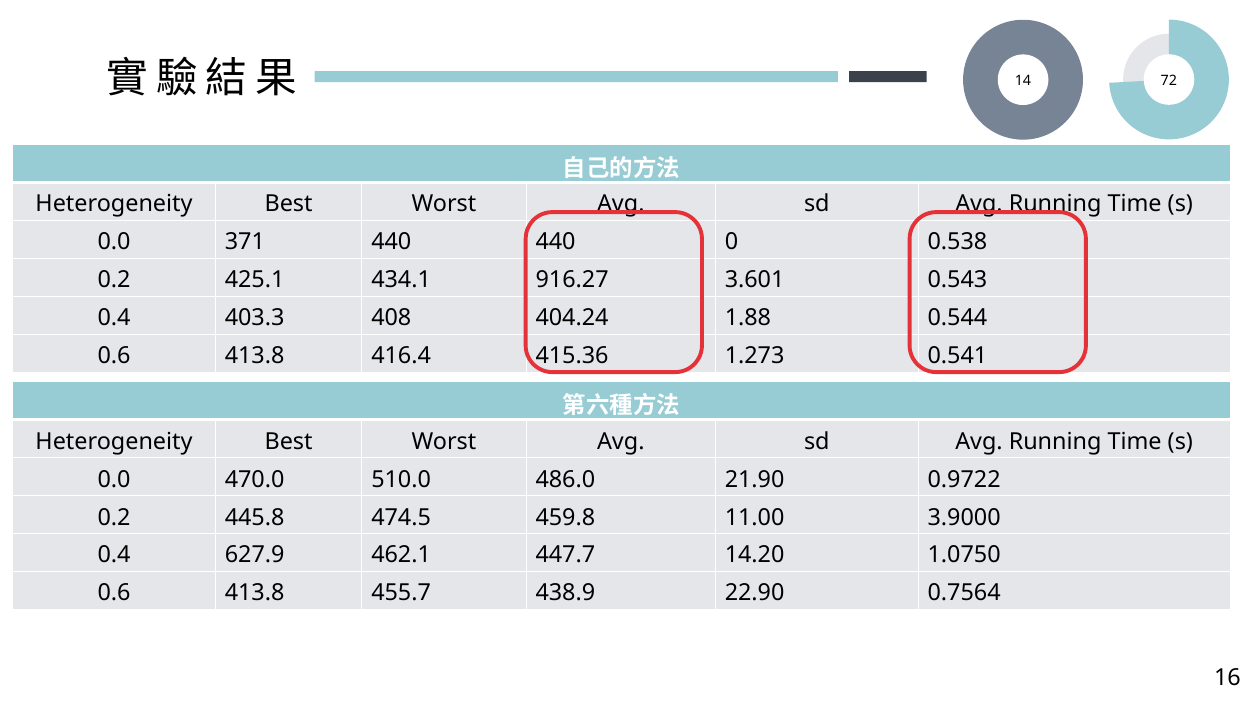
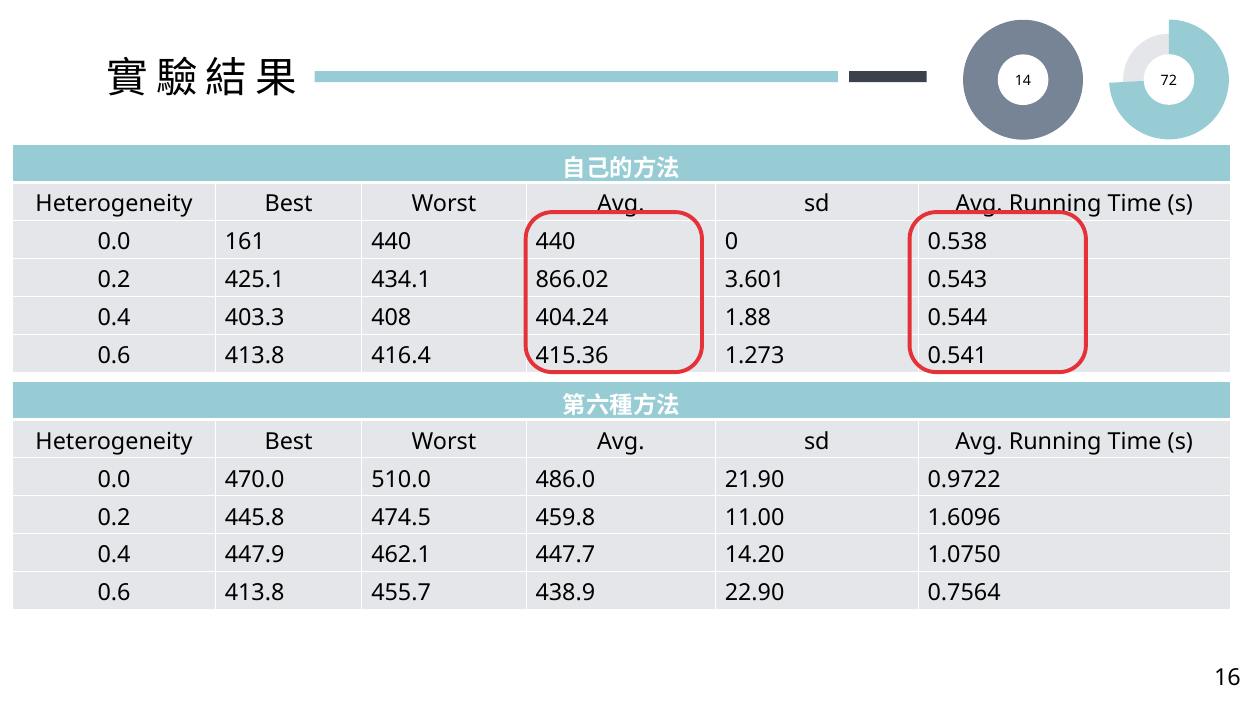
371: 371 -> 161 (245, 242)
916.27: 916.27 -> 866.02 (572, 280)
3.9000: 3.9000 -> 1.6096 (964, 517)
627.9: 627.9 -> 447.9 (255, 555)
